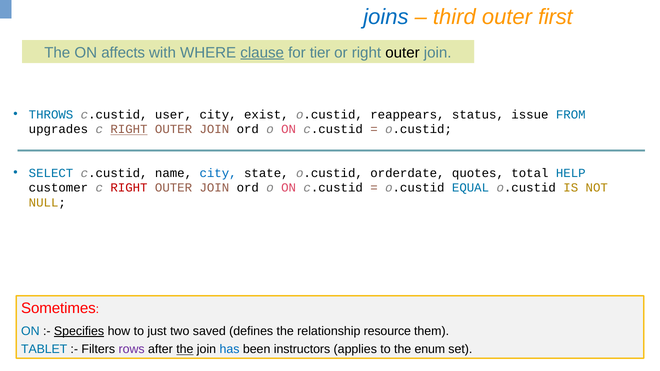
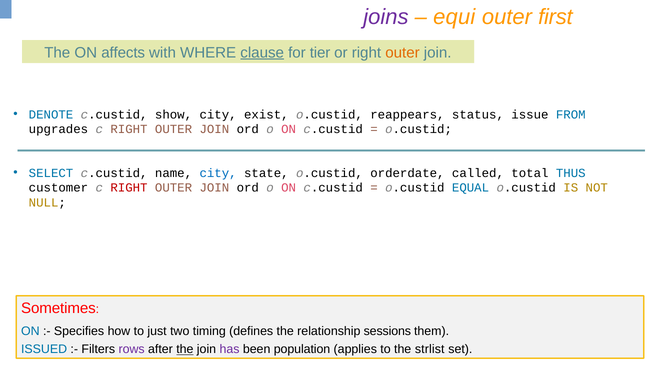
joins colour: blue -> purple (386, 17)
third: third -> equi (454, 17)
outer colour: black -> orange (402, 53)
THROWS: THROWS -> DENOTE (51, 115)
user: user -> show (174, 115)
RIGHT underline: present -> none (129, 129)
quotes: quotes -> called (478, 173)
HELP: HELP -> THUS (571, 173)
Specifies underline: present -> none (79, 331)
saved: saved -> timing (209, 331)
resource: resource -> sessions (387, 331)
TABLET: TABLET -> ISSUED (44, 350)
has colour: blue -> purple (229, 350)
instructors: instructors -> population (302, 350)
enum: enum -> strlist (430, 350)
